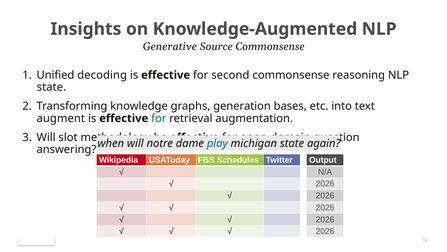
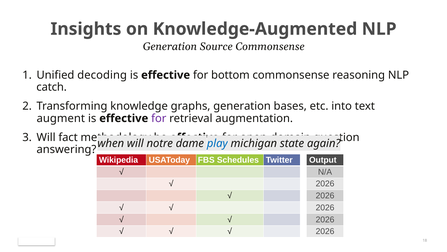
Generative: Generative -> Generation (170, 46)
second: second -> bottom (230, 75)
state: state -> catch (52, 87)
for colour: blue -> purple (159, 118)
slot: slot -> fact (68, 137)
